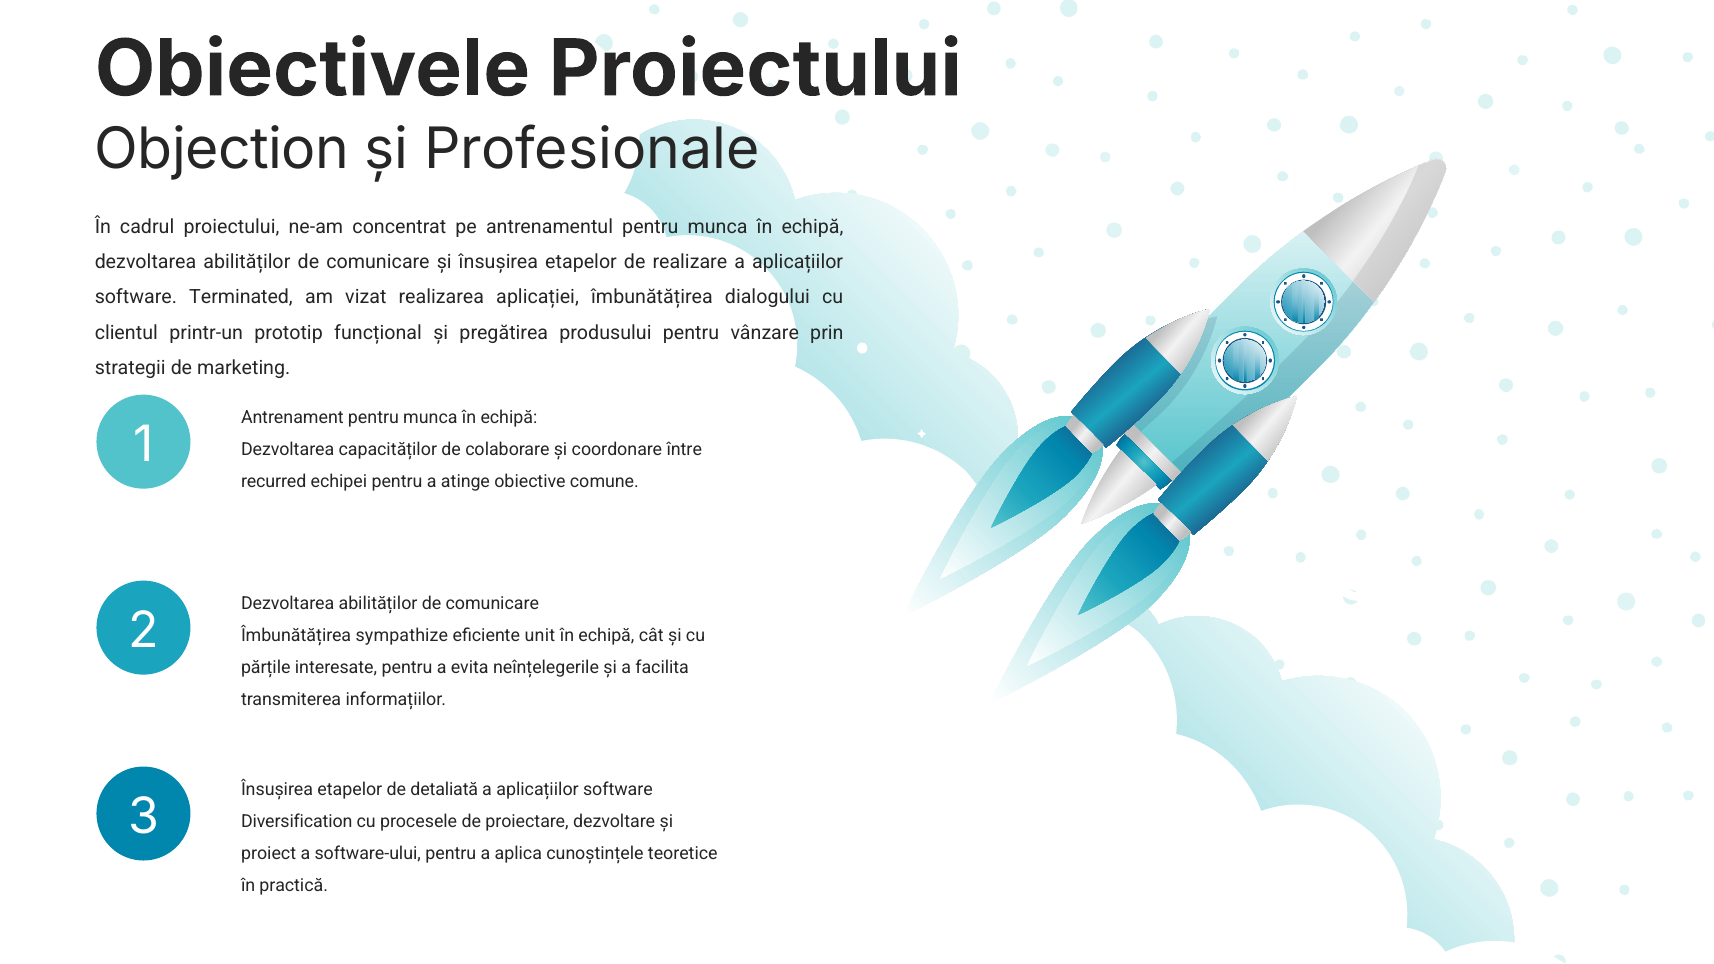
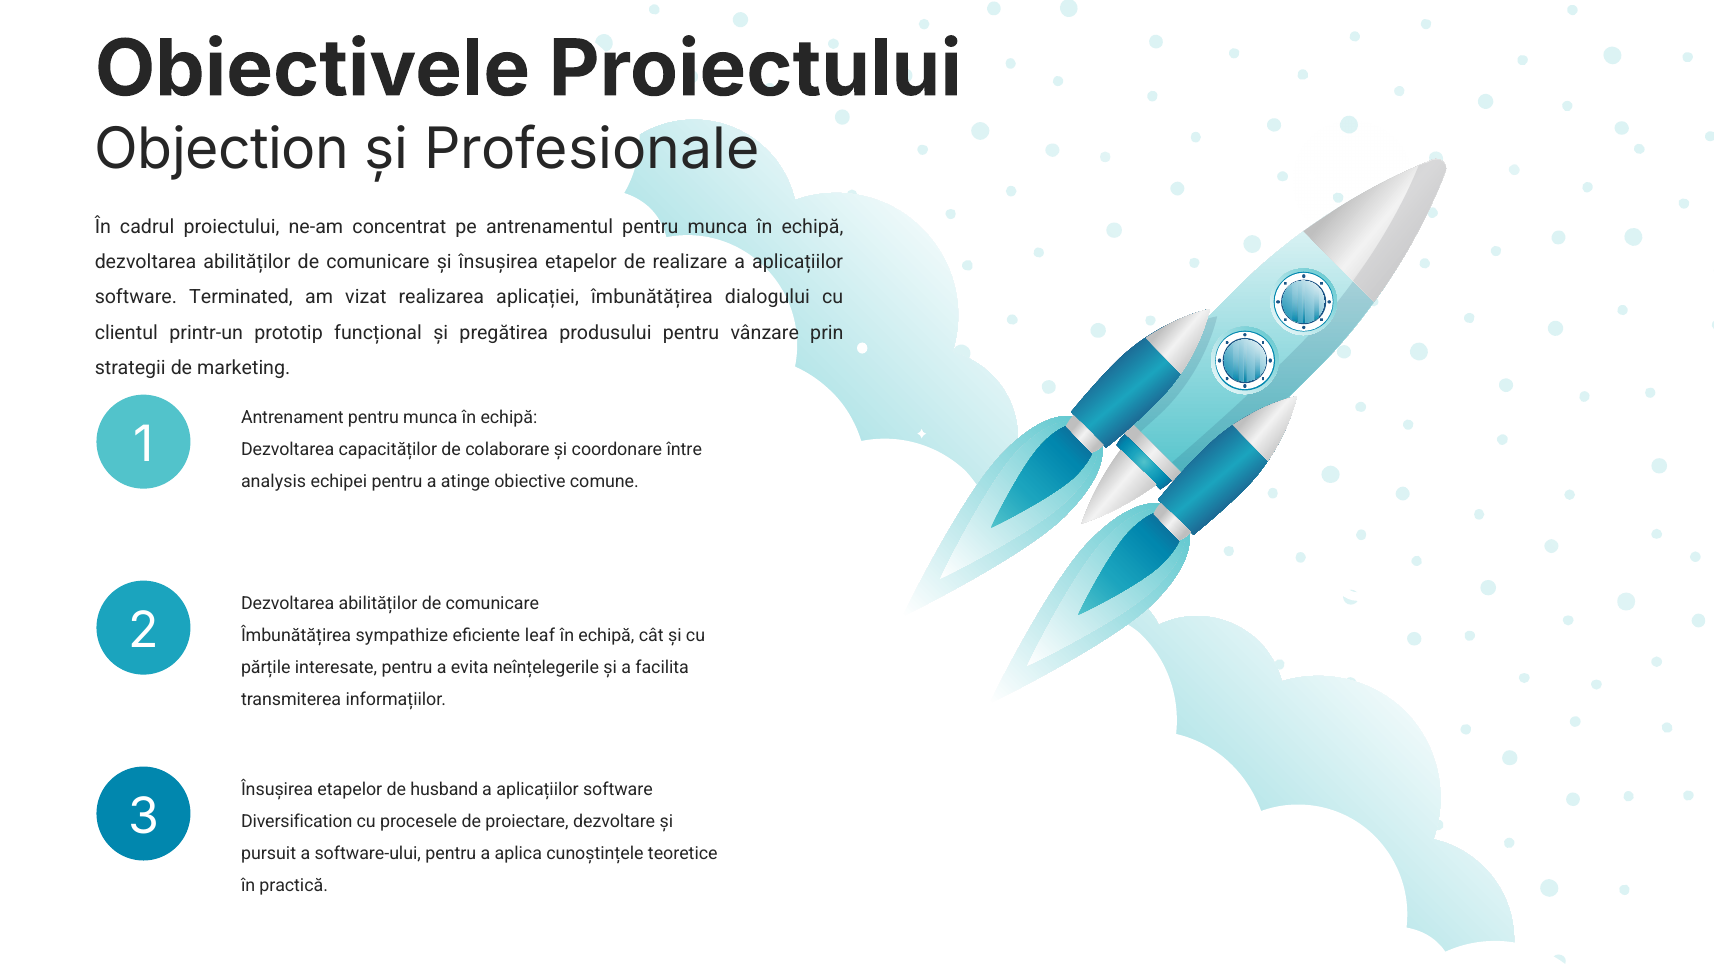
recurred: recurred -> analysis (274, 482)
unit: unit -> leaf (540, 635)
detaliată: detaliată -> husband (444, 789)
proiect: proiect -> pursuit (269, 854)
